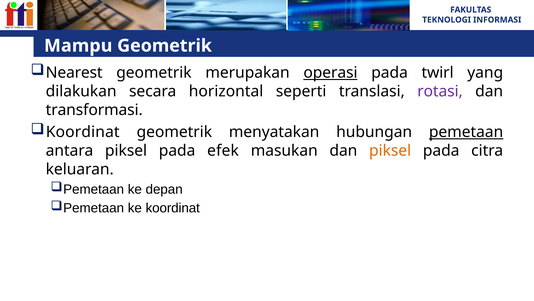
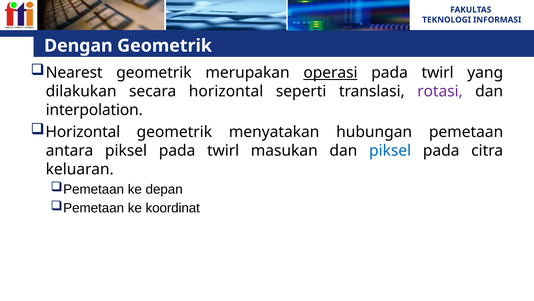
Mampu: Mampu -> Dengan (78, 46)
transformasi: transformasi -> interpolation (94, 110)
Koordinat: Koordinat -> Horizontal (83, 132)
pemetaan underline: present -> none (466, 132)
piksel pada efek: efek -> twirl (223, 150)
piksel colour: orange -> blue (390, 150)
